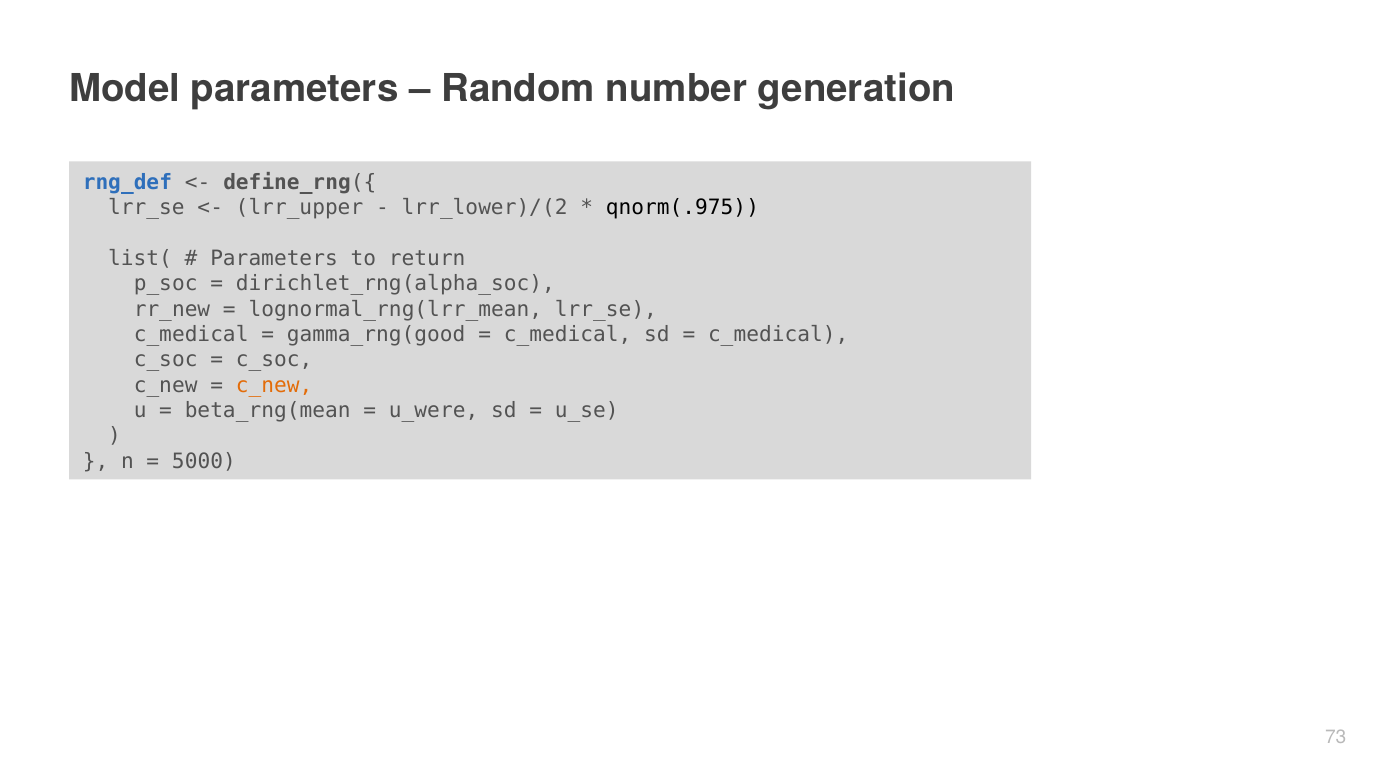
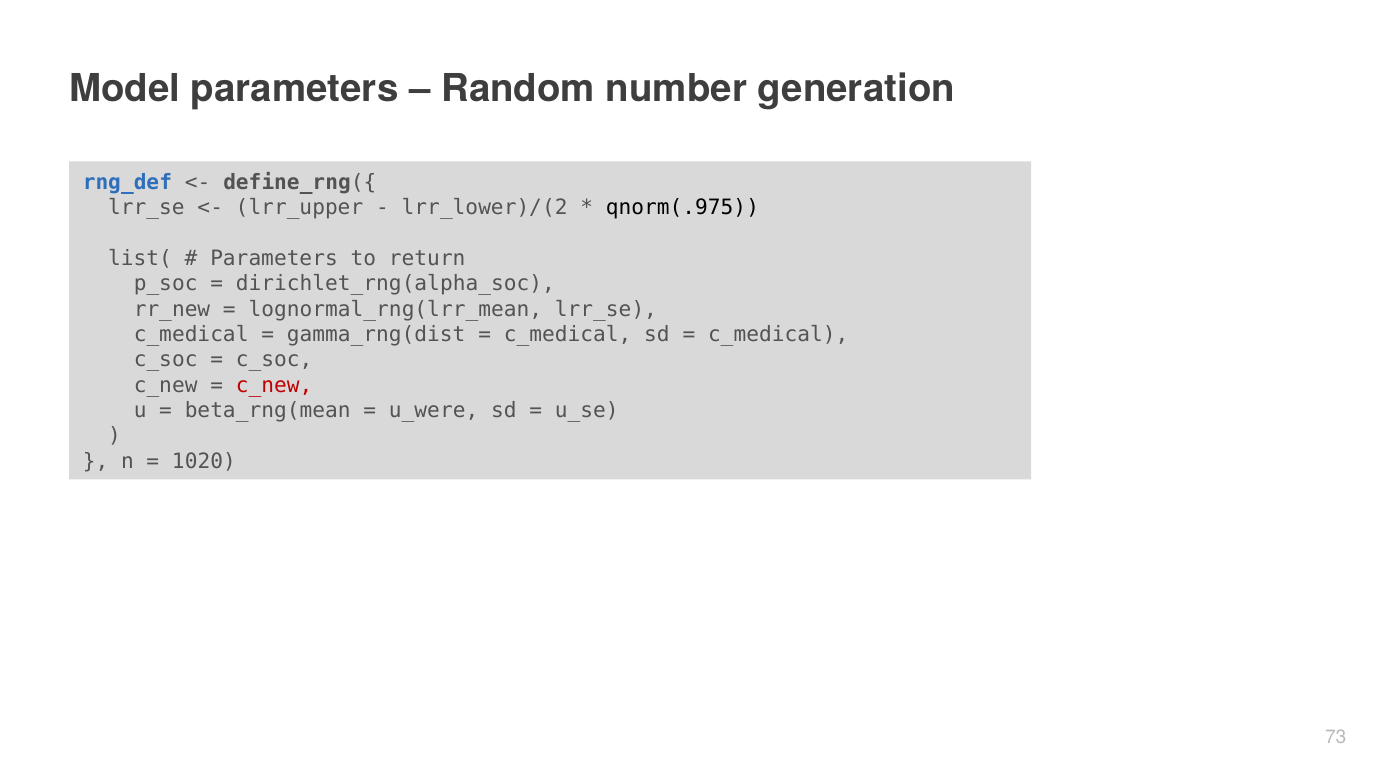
gamma_rng(good: gamma_rng(good -> gamma_rng(dist (376, 335)
c_new colour: orange -> red (274, 386)
5000: 5000 -> 1020 (204, 462)
